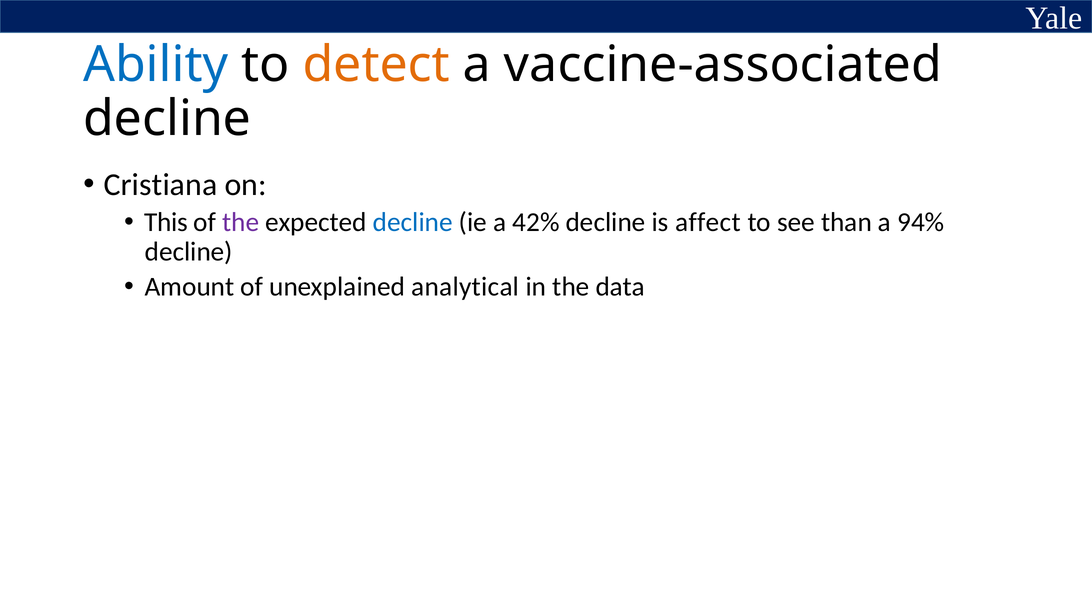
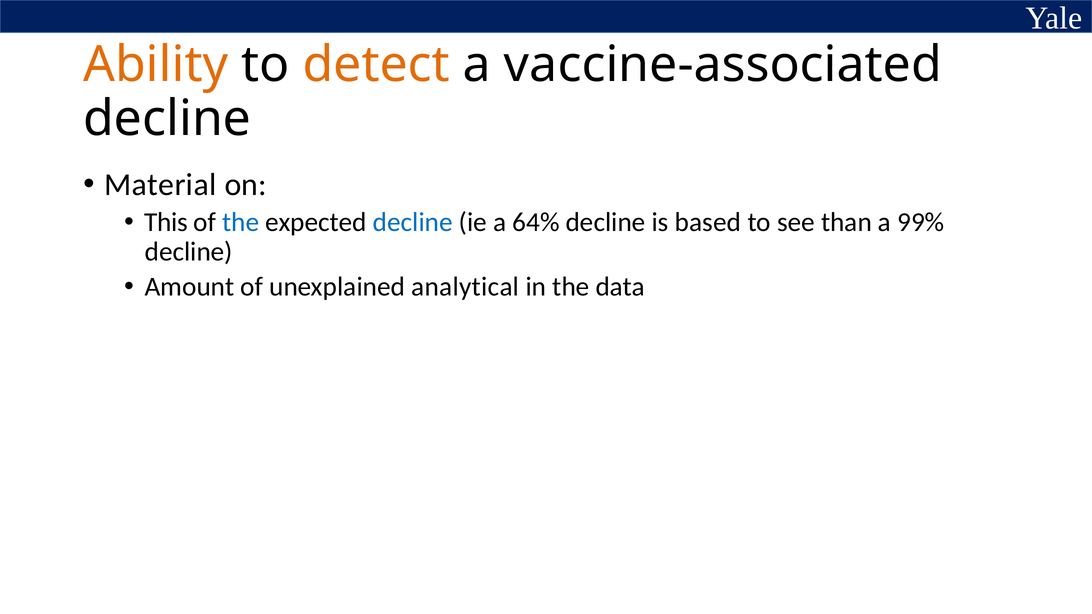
Ability colour: blue -> orange (156, 65)
Cristiana: Cristiana -> Material (160, 185)
the colour: purple -> blue (241, 222)
42%: 42% -> 64% (536, 222)
affect: affect -> based (708, 222)
94%: 94% -> 99% (921, 222)
